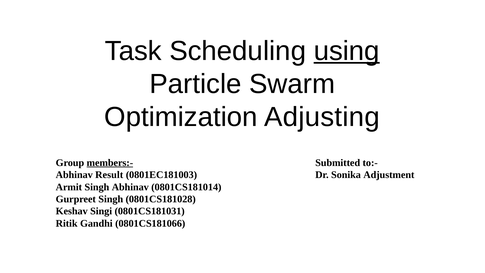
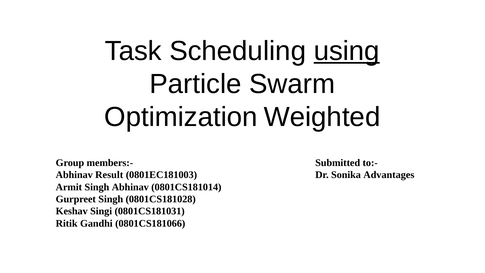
Adjusting: Adjusting -> Weighted (322, 117)
members:- underline: present -> none (110, 163)
Adjustment: Adjustment -> Advantages (389, 175)
